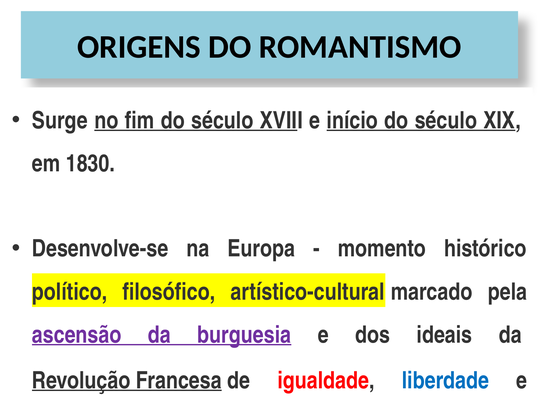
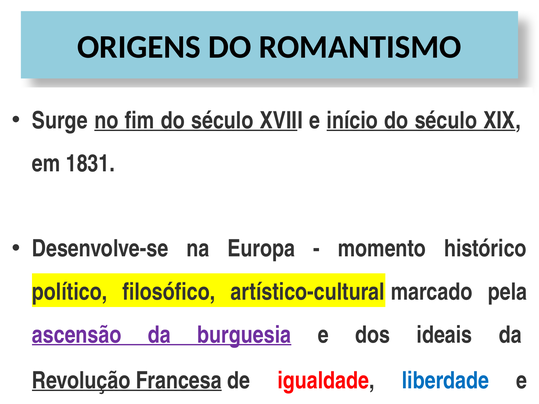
1830: 1830 -> 1831 (90, 164)
